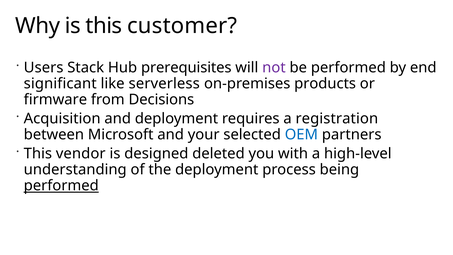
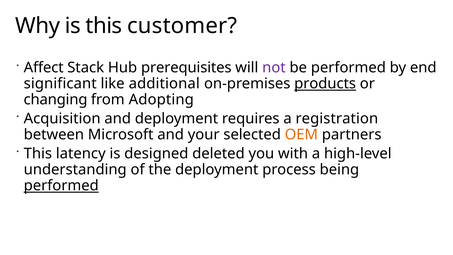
Users: Users -> Affect (44, 68)
serverless: serverless -> additional (164, 84)
products underline: none -> present (325, 84)
firmware: firmware -> changing (56, 100)
Decisions: Decisions -> Adopting (161, 100)
OEM colour: blue -> orange (301, 135)
vendor: vendor -> latency (81, 154)
